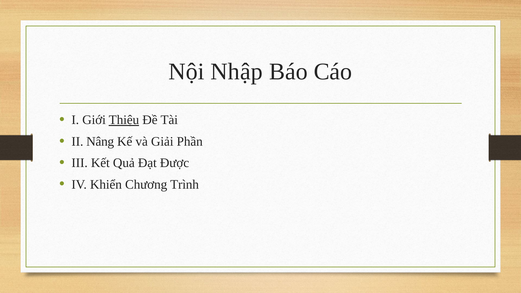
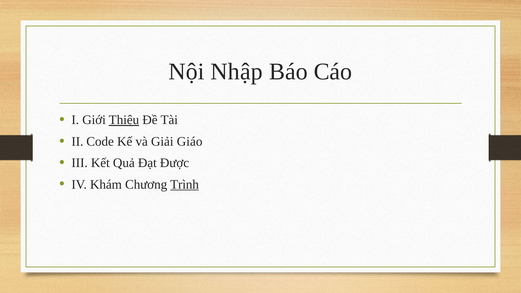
Nâng: Nâng -> Code (100, 141)
Phần: Phần -> Giáo (190, 141)
Khiển: Khiển -> Khám (106, 184)
Trình underline: none -> present (185, 184)
